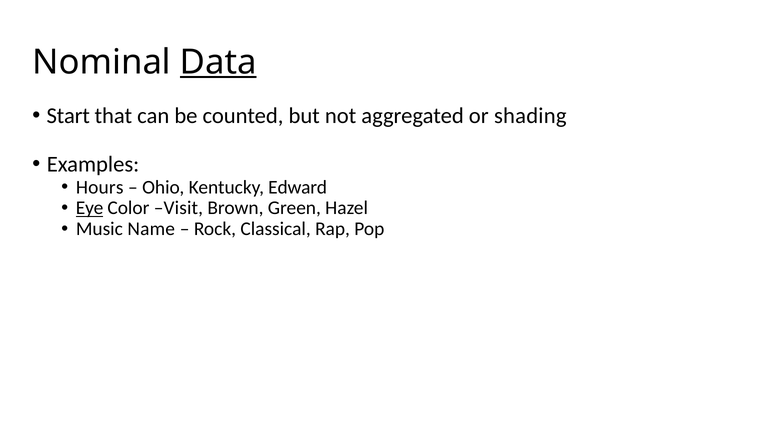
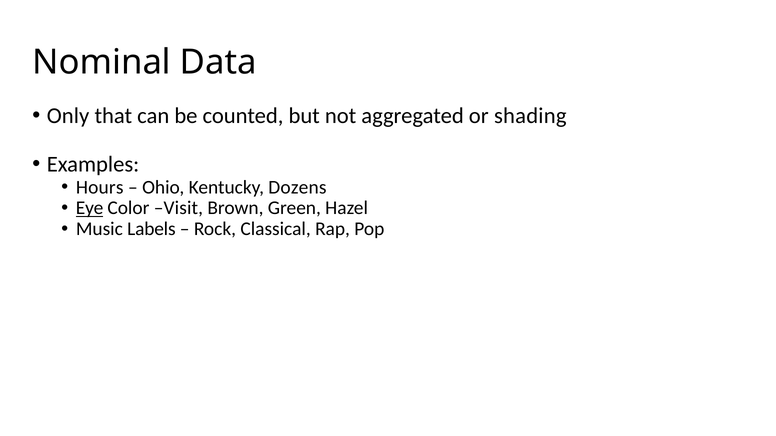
Data underline: present -> none (218, 62)
Start: Start -> Only (68, 116)
Edward: Edward -> Dozens (297, 187)
Name: Name -> Labels (151, 229)
